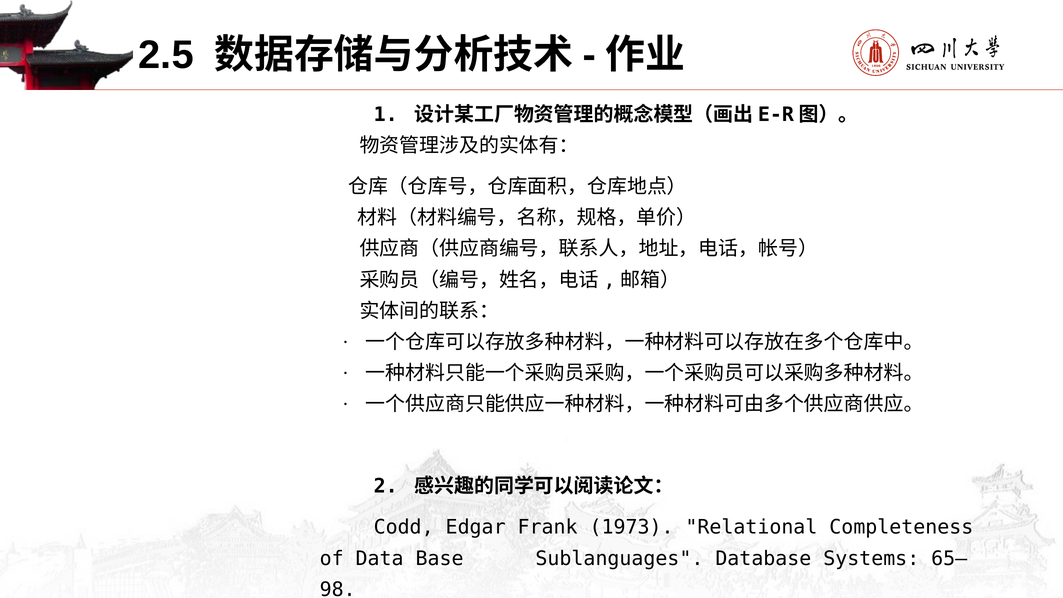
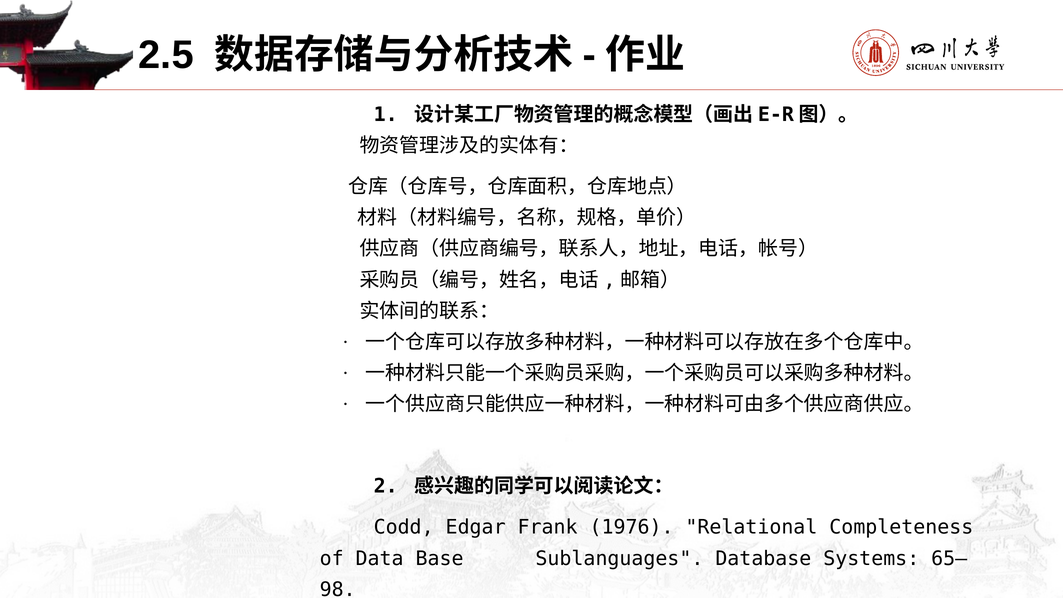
1973: 1973 -> 1976 (632, 527)
